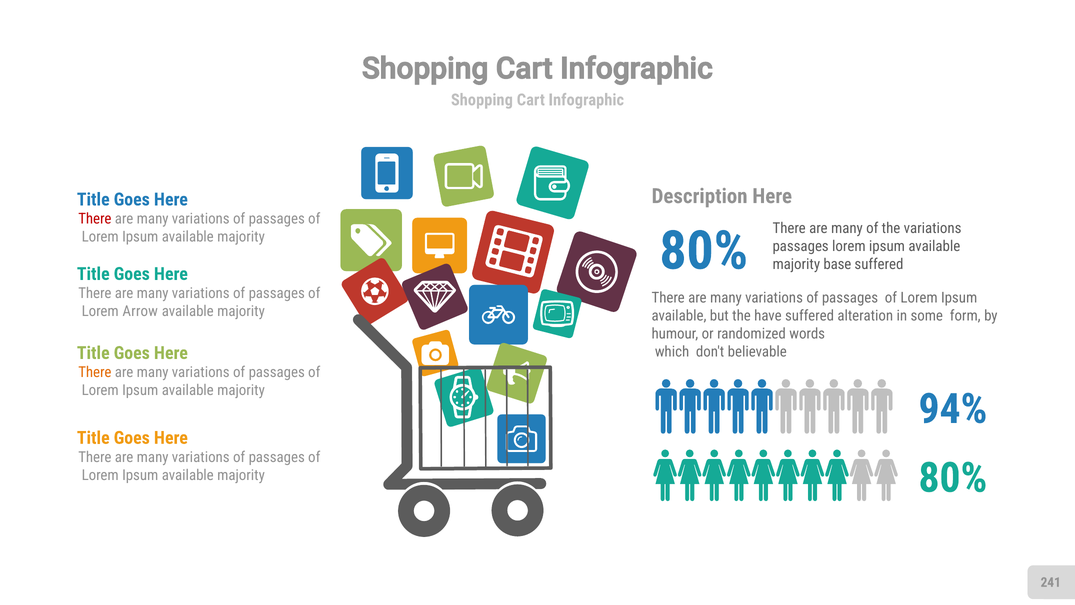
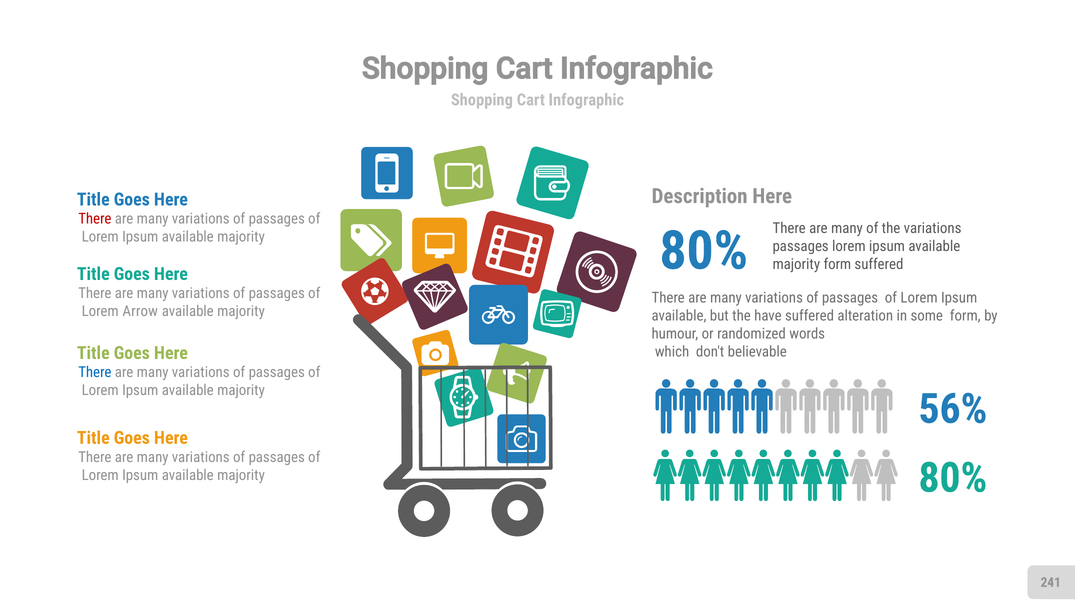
majority base: base -> form (837, 264)
There colour: orange -> blue (95, 372)
94%: 94% -> 56% (953, 409)
